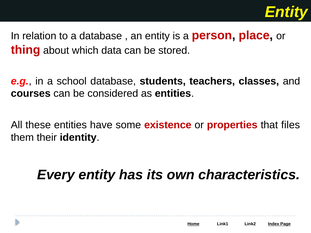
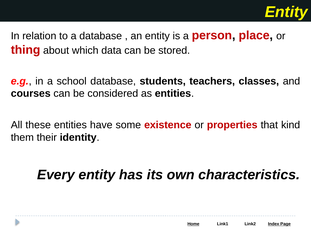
files: files -> kind (291, 125)
